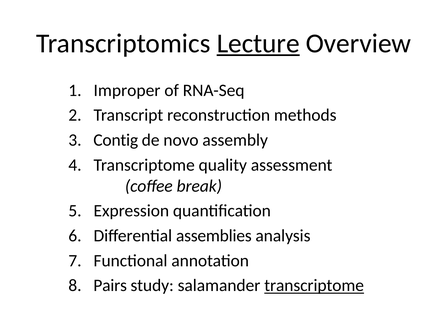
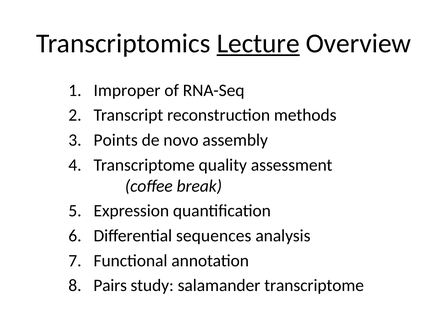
Contig: Contig -> Points (116, 140)
assemblies: assemblies -> sequences (214, 236)
transcriptome underline: present -> none (314, 286)
